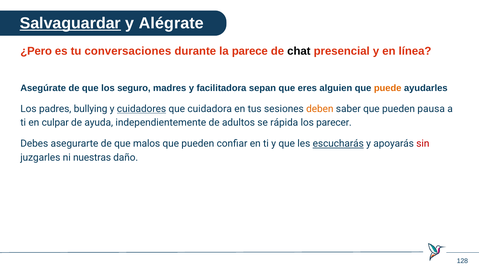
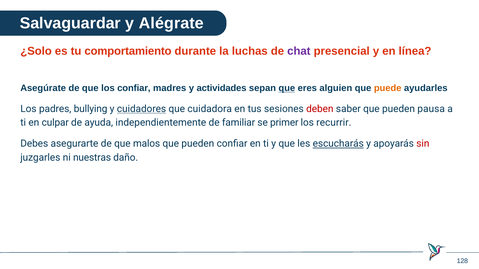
Salvaguardar underline: present -> none (70, 23)
¿Pero: ¿Pero -> ¿Solo (36, 51)
conversaciones: conversaciones -> comportamiento (128, 51)
parece: parece -> luchas (250, 51)
chat colour: black -> purple (299, 51)
los seguro: seguro -> confiar (134, 88)
facilitadora: facilitadora -> actividades (222, 88)
que underline: none -> present (287, 88)
deben colour: orange -> red (320, 109)
adultos: adultos -> familiar (239, 123)
rápida: rápida -> primer (284, 123)
parecer: parecer -> recurrir (334, 123)
